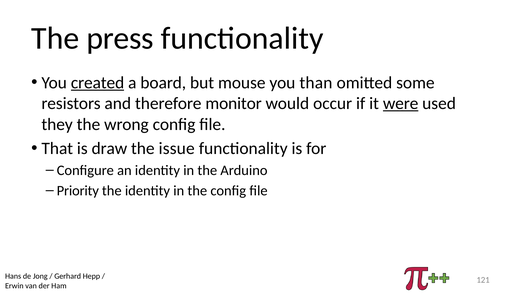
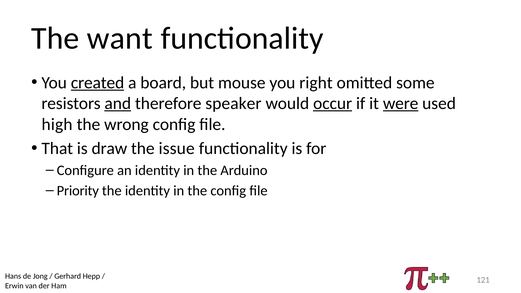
press: press -> want (120, 38)
than: than -> right (316, 83)
and underline: none -> present (118, 103)
monitor: monitor -> speaker (233, 103)
occur underline: none -> present (333, 103)
they: they -> high (57, 124)
